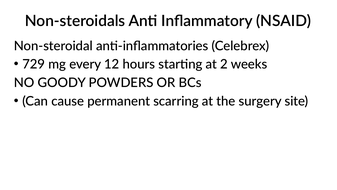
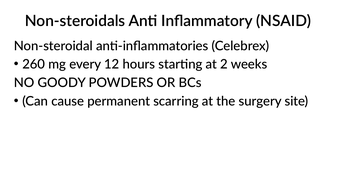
729: 729 -> 260 (34, 64)
